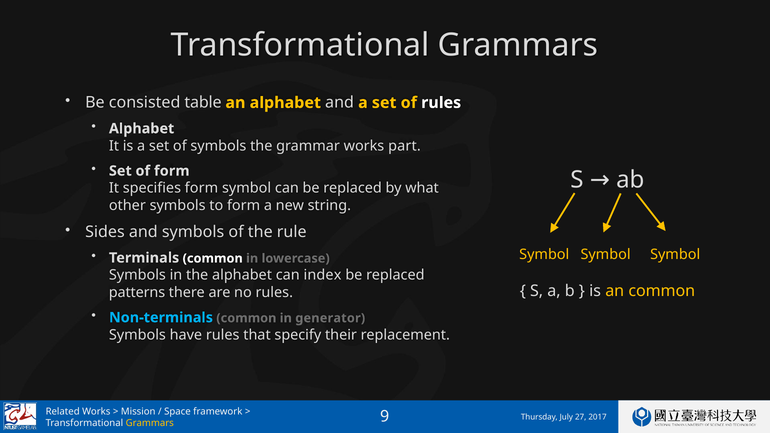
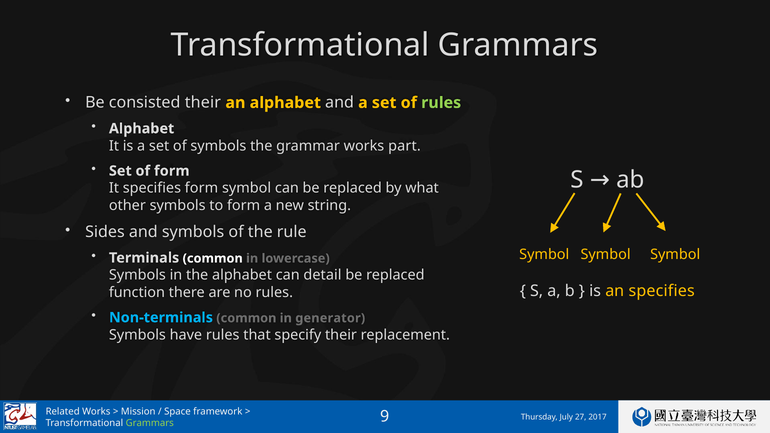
consisted table: table -> their (203, 103)
rules colour: white -> light green (441, 103)
index: index -> detail (323, 275)
an common: common -> specifies (662, 291)
patterns: patterns -> function (137, 293)
Grammars colour: yellow -> light green (150, 423)
